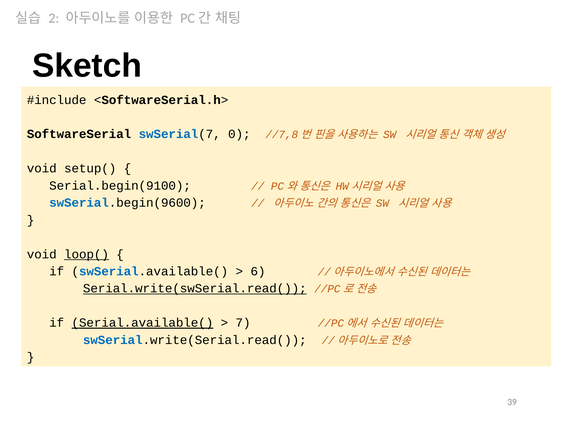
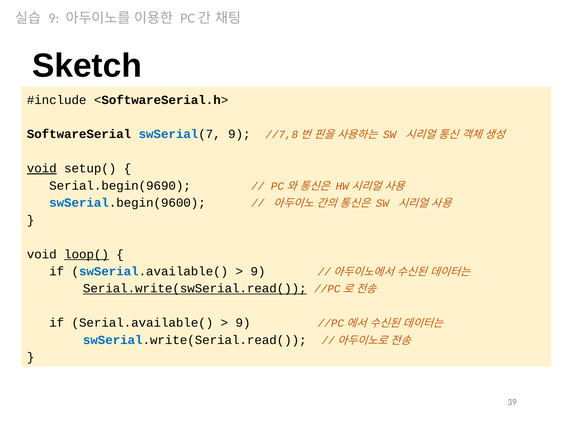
2: 2 -> 9 (54, 18)
swSerial(7 0: 0 -> 9 (239, 134)
void underline: none -> present (42, 168)
Serial.begin(9100: Serial.begin(9100 -> Serial.begin(9690 (120, 186)
6: 6 -> 9 (258, 271)
Serial.available( underline: present -> none (142, 323)
7: 7 -> 9 (243, 323)
